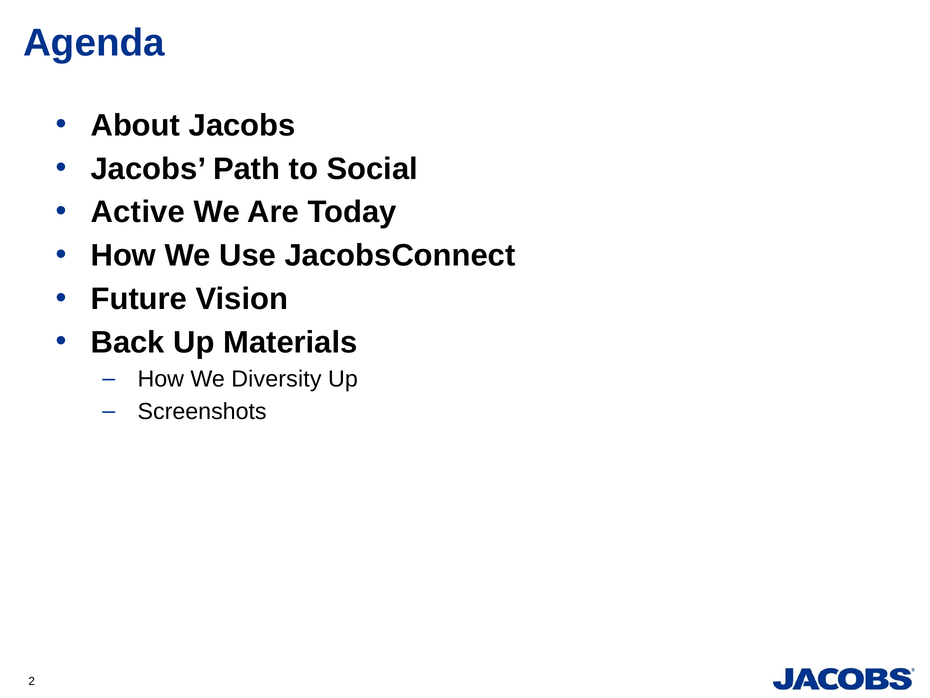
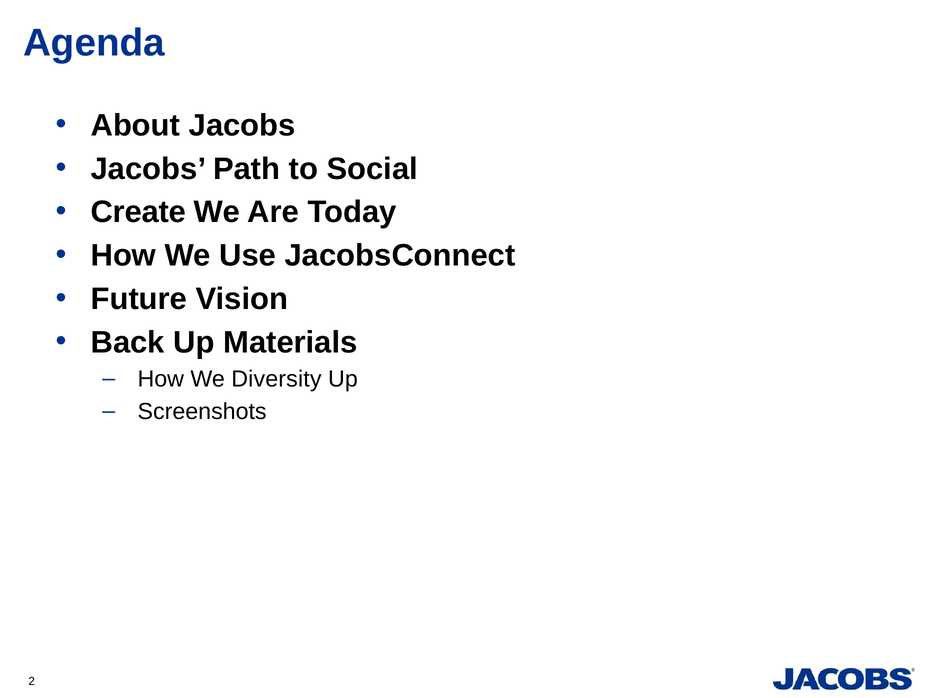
Active: Active -> Create (138, 212)
